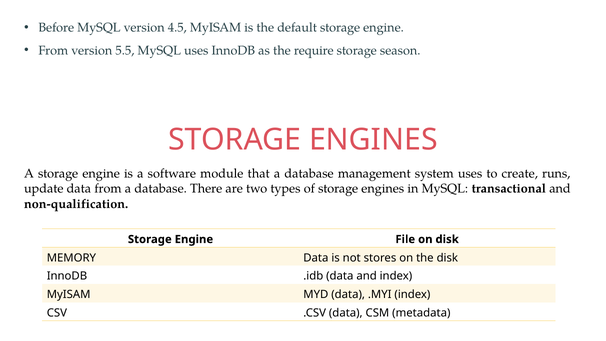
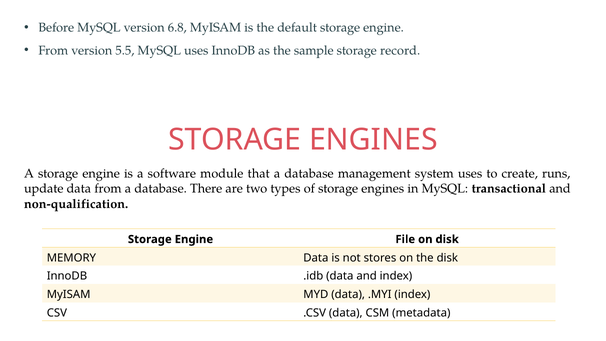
4.5: 4.5 -> 6.8 (177, 28)
require: require -> sample (314, 50)
season: season -> record (400, 50)
